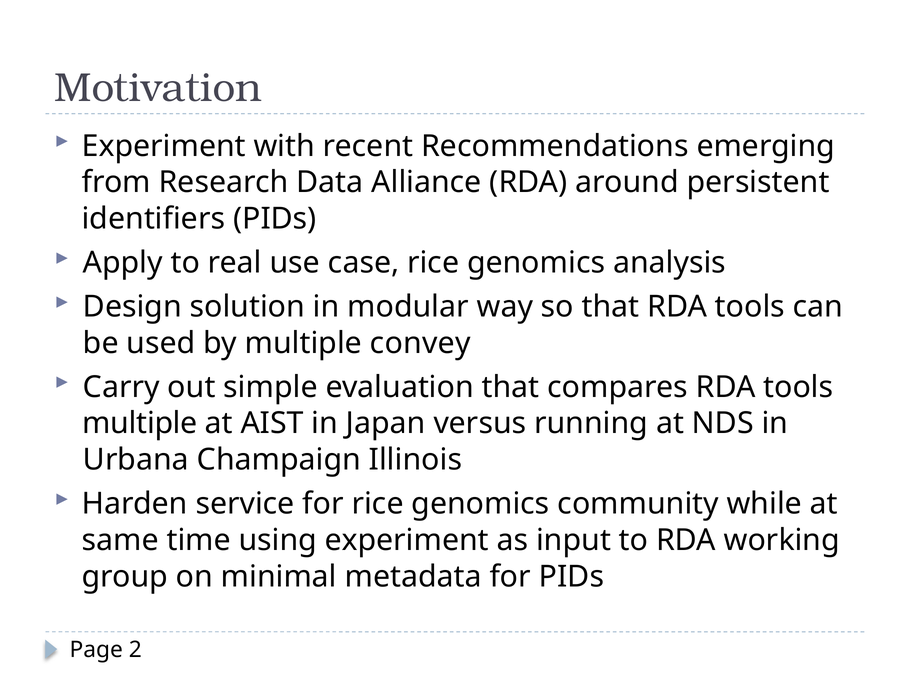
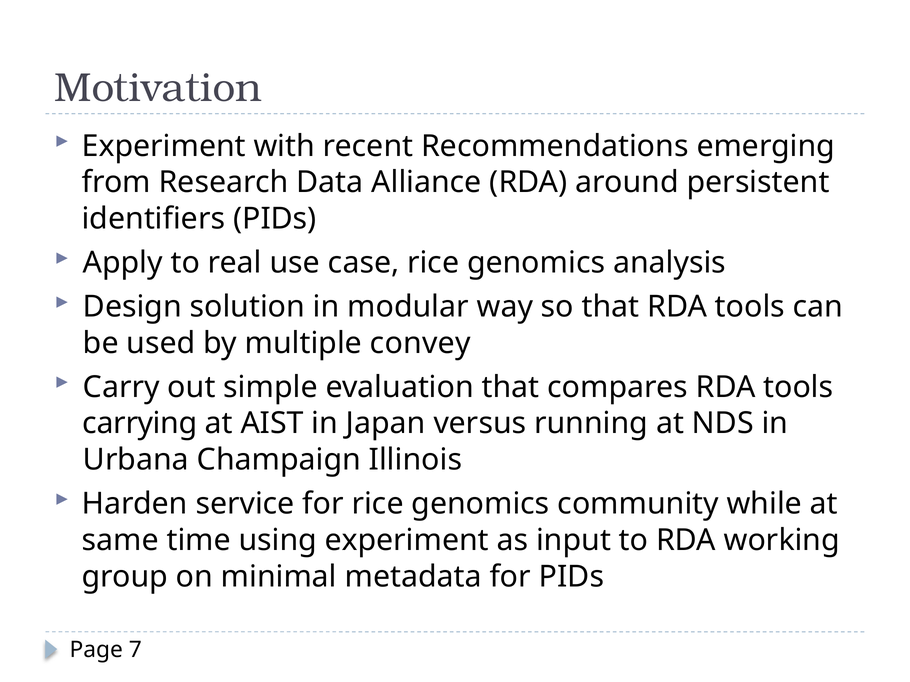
multiple: multiple -> carrying (140, 424)
2: 2 -> 7 (135, 650)
